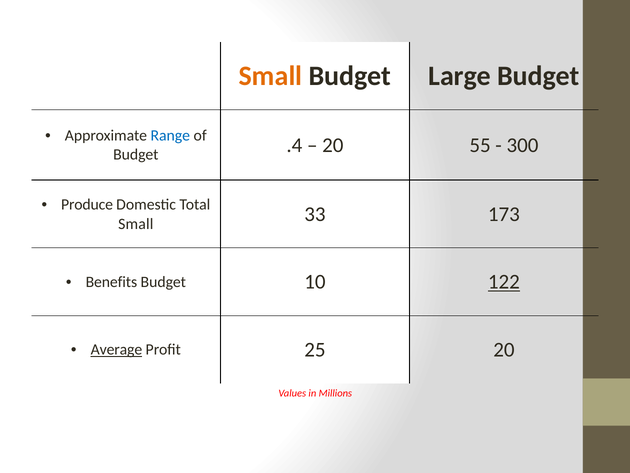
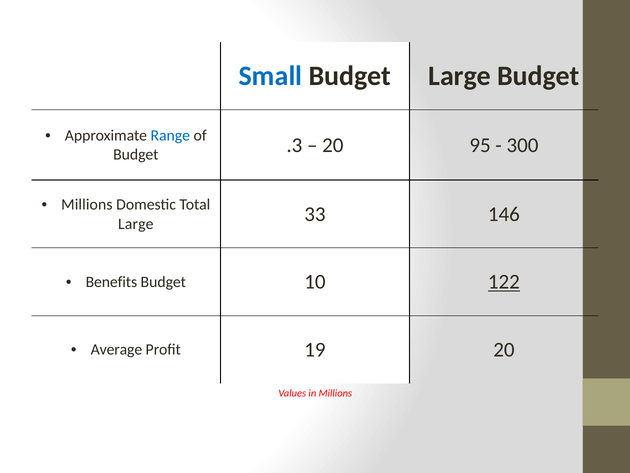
Small colour: orange -> blue (270, 76)
.4: .4 -> .3 (294, 145)
55: 55 -> 95 (480, 145)
Produce: Produce -> Millions (87, 204)
Small: Small -> Large (136, 224)
173: 173 -> 146 (504, 214)
Average underline: present -> none (116, 349)
25: 25 -> 19 (315, 349)
